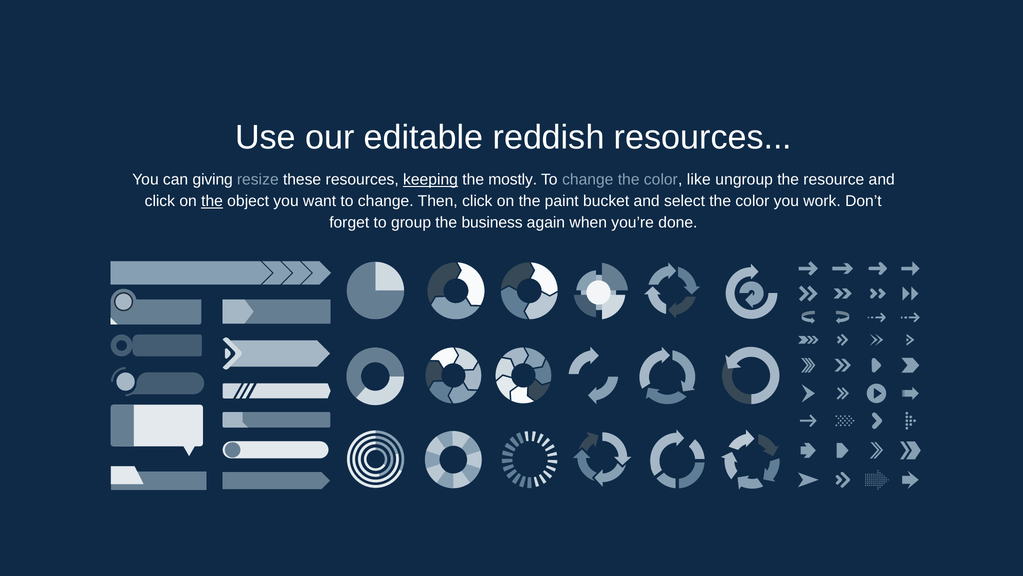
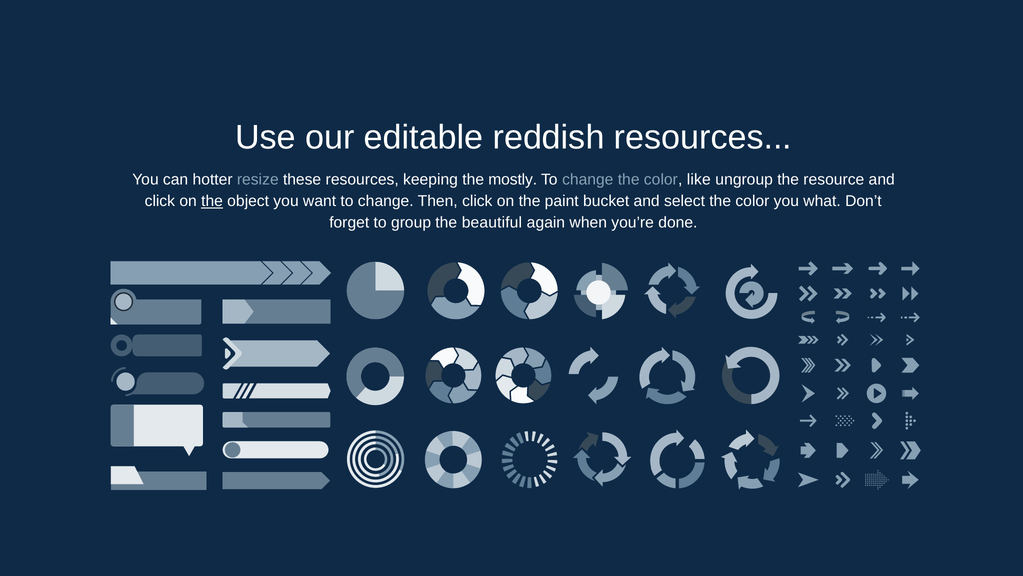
giving: giving -> hotter (213, 180)
keeping underline: present -> none (430, 180)
work: work -> what (822, 201)
business: business -> beautiful (492, 223)
